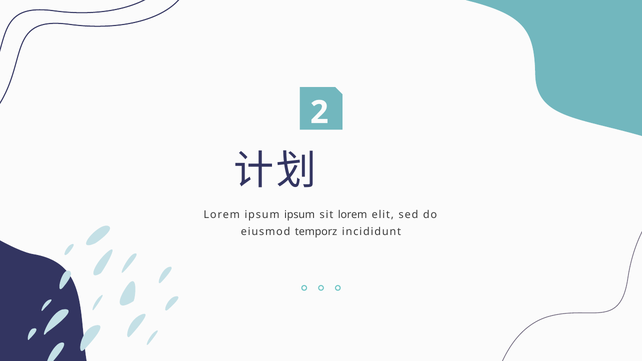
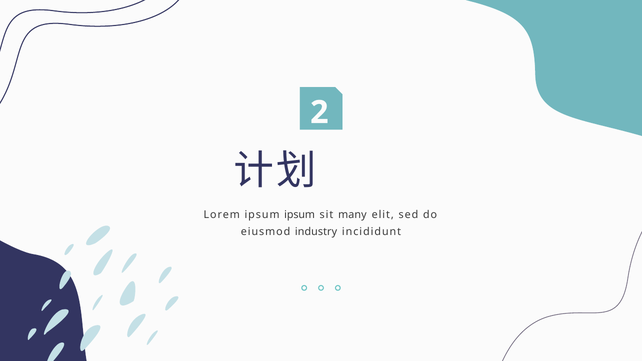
sit lorem: lorem -> many (352, 215)
temporz: temporz -> industry (316, 232)
